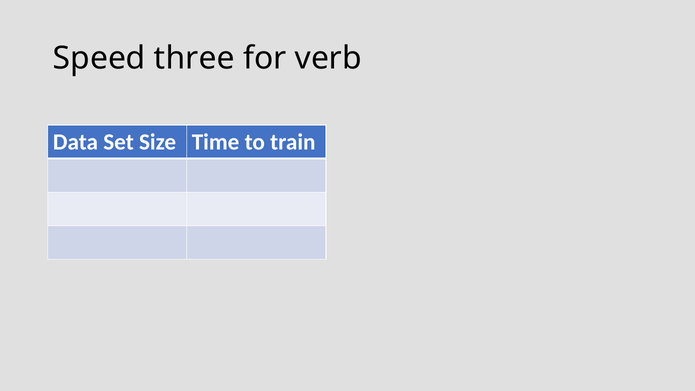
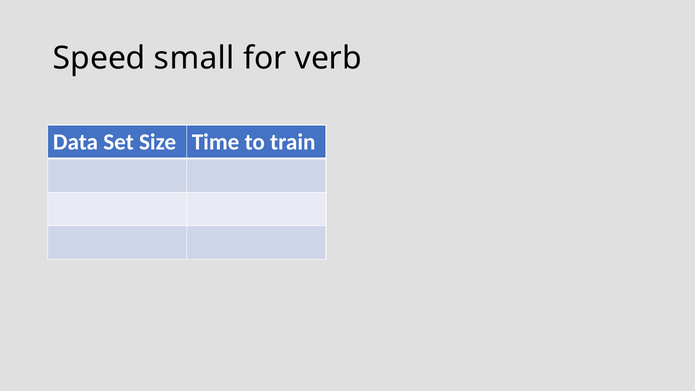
three: three -> small (194, 58)
